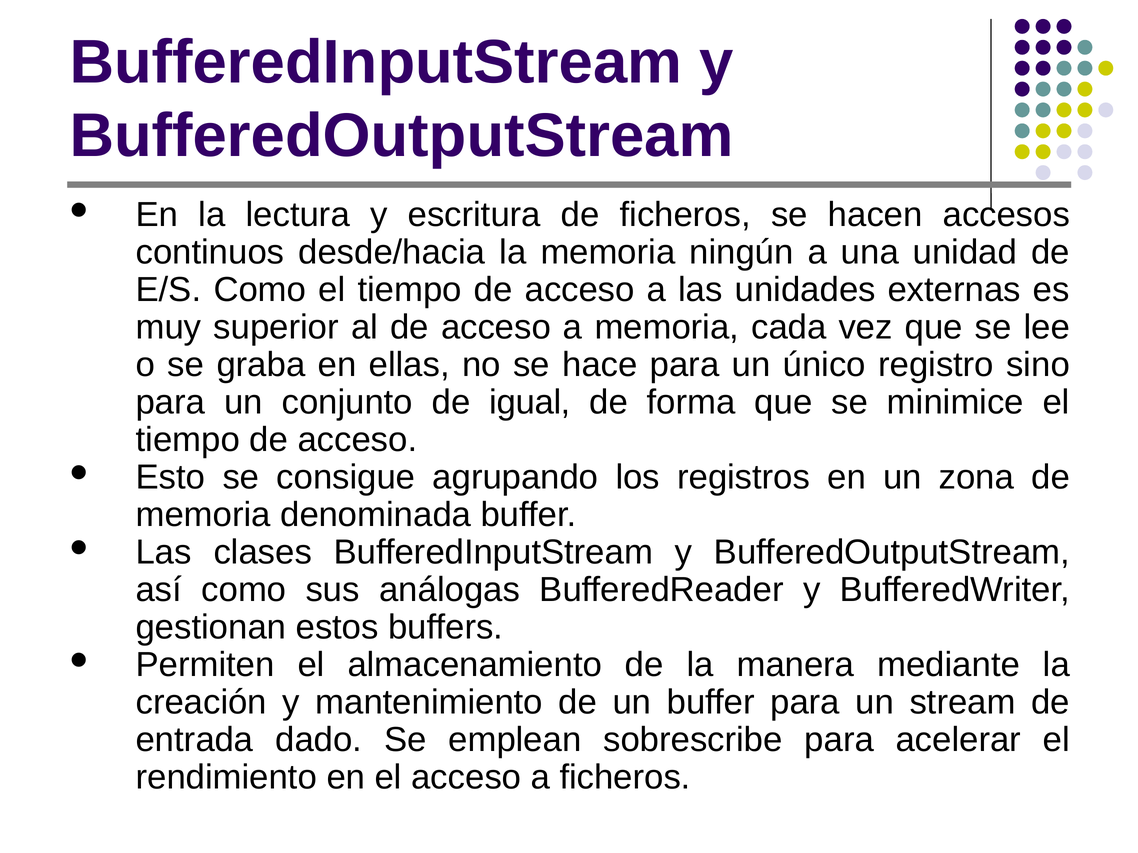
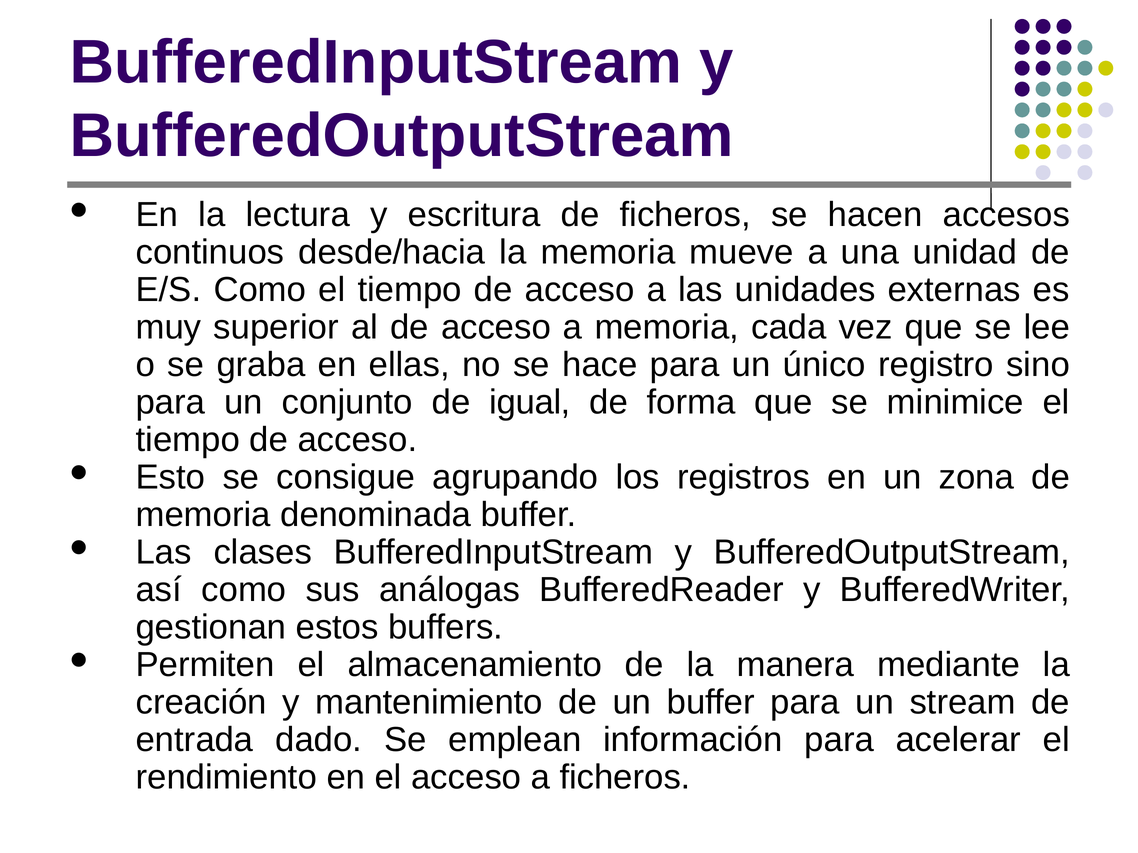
ningún: ningún -> mueve (741, 252)
sobrescribe: sobrescribe -> información (693, 740)
